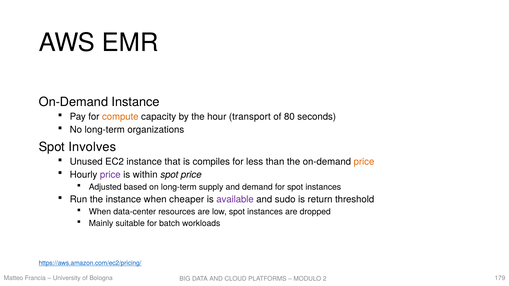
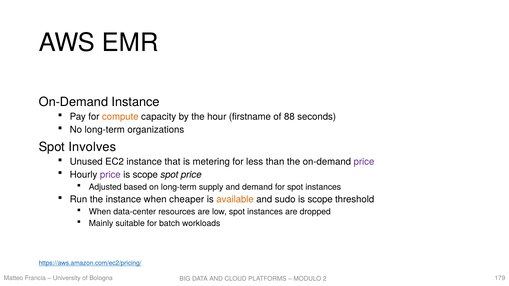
transport: transport -> firstname (250, 117)
80: 80 -> 88 (289, 117)
compiles: compiles -> metering (211, 162)
price colour: orange -> purple (364, 162)
within: within -> scope (145, 175)
available colour: purple -> orange (235, 199)
return: return -> scope (320, 199)
